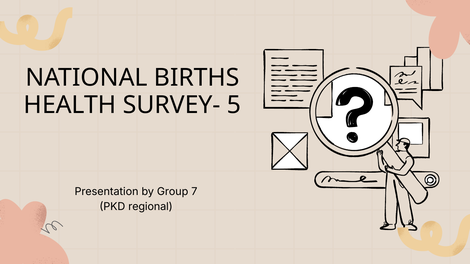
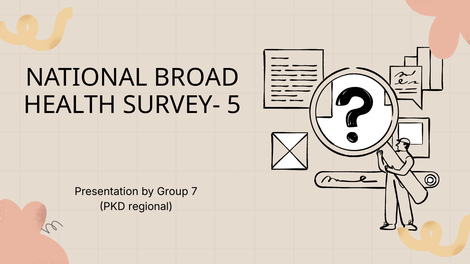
BIRTHS: BIRTHS -> BROAD (197, 78)
